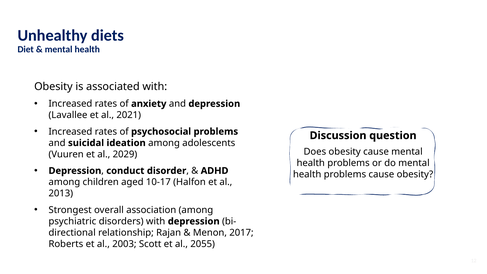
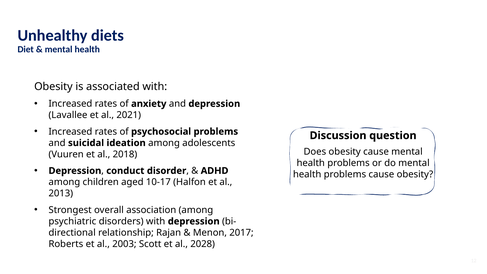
2029: 2029 -> 2018 (125, 154)
2055: 2055 -> 2028 (203, 244)
